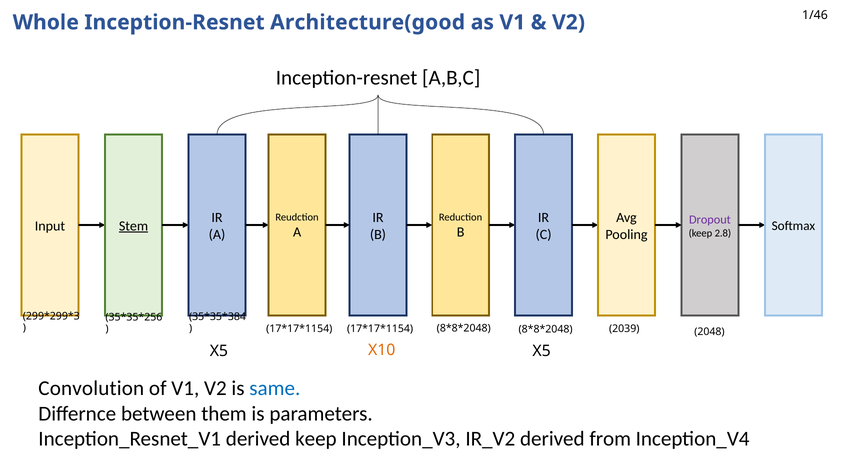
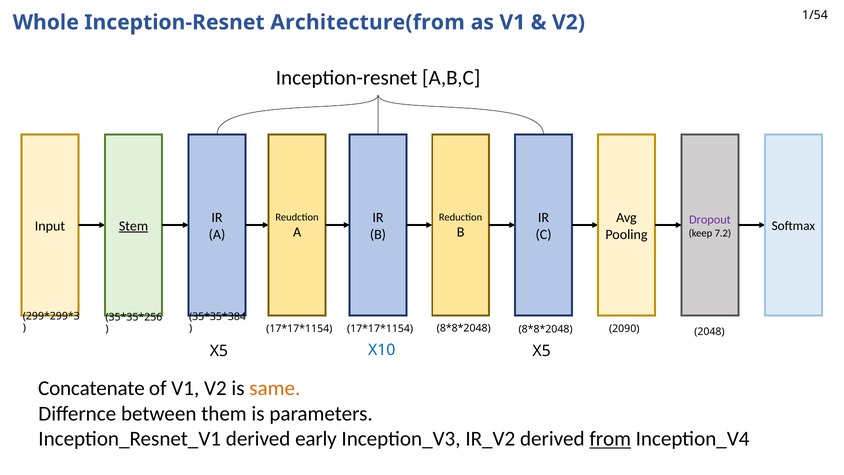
1/46: 1/46 -> 1/54 (815, 15)
Architecture(good: Architecture(good -> Architecture(from (368, 22)
2.8: 2.8 -> 7.2 (723, 233)
2039: 2039 -> 2090 (624, 328)
X10 colour: orange -> blue (382, 350)
Convolution: Convolution -> Concatenate (91, 388)
same colour: blue -> orange (275, 388)
derived keep: keep -> early (316, 439)
from underline: none -> present (610, 439)
